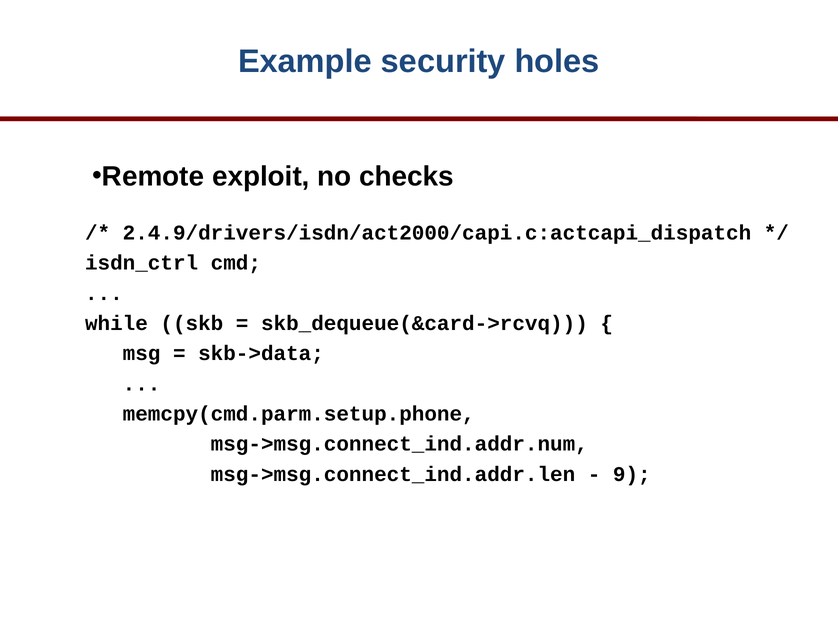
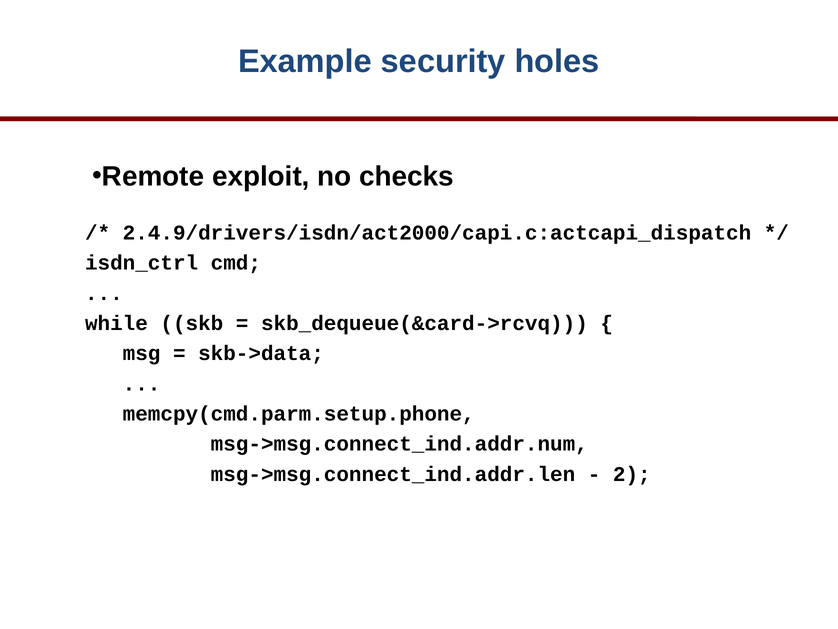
9: 9 -> 2 (632, 474)
